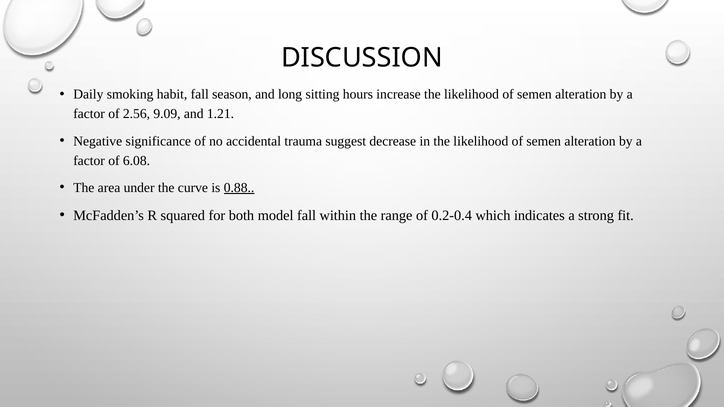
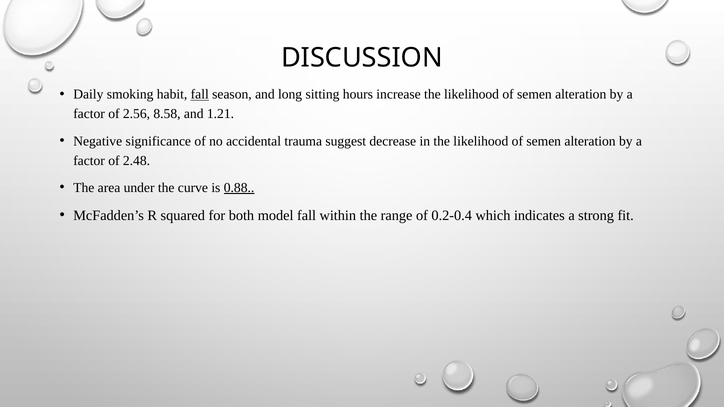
fall underline: none -> present (200, 95)
9.09: 9.09 -> 8.58 (167, 114)
6.08: 6.08 -> 2.48 (136, 161)
